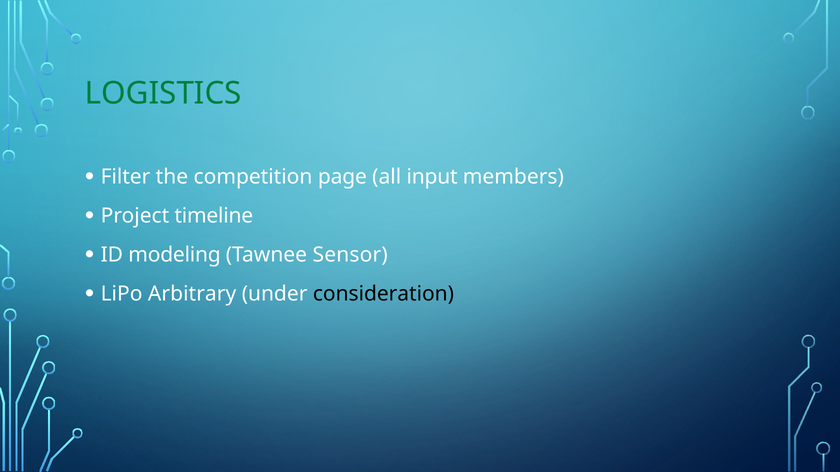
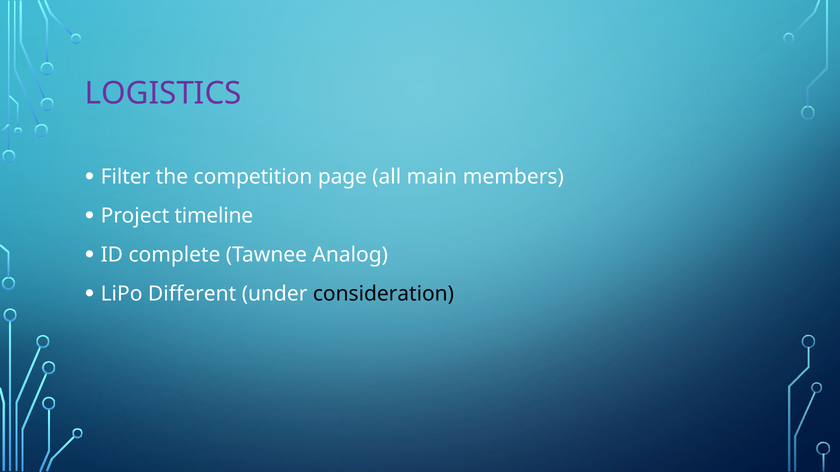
LOGISTICS colour: green -> purple (163, 93)
input: input -> main (432, 177)
modeling: modeling -> complete (174, 255)
Sensor: Sensor -> Analog (350, 255)
Arbitrary: Arbitrary -> Different (192, 294)
